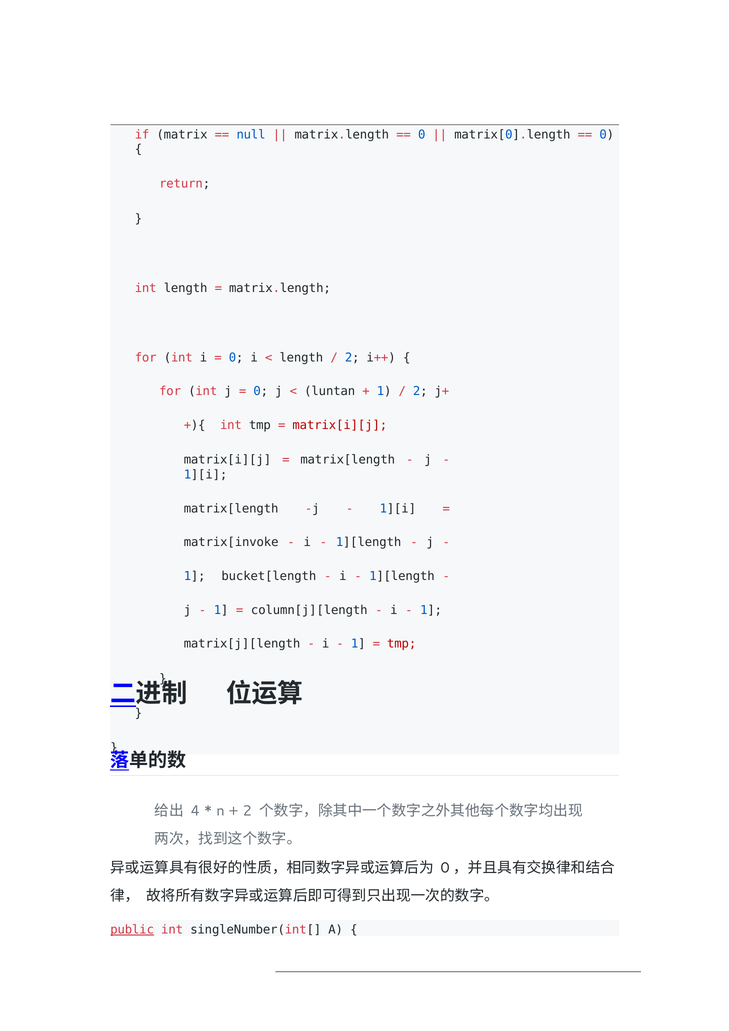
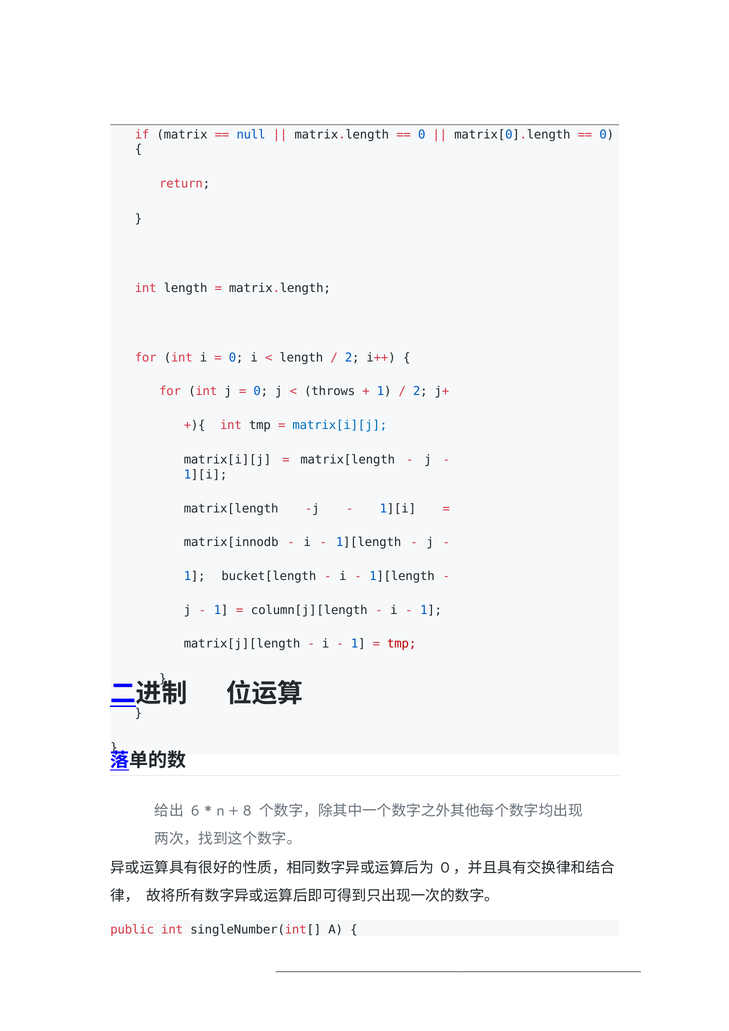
luntan: luntan -> throws (330, 392)
matrix[i][j colour: red -> blue (340, 426)
matrix[invoke: matrix[invoke -> matrix[innodb (231, 543)
4: 4 -> 6 (195, 811)
2: 2 -> 8 (247, 811)
public underline: present -> none (132, 930)
